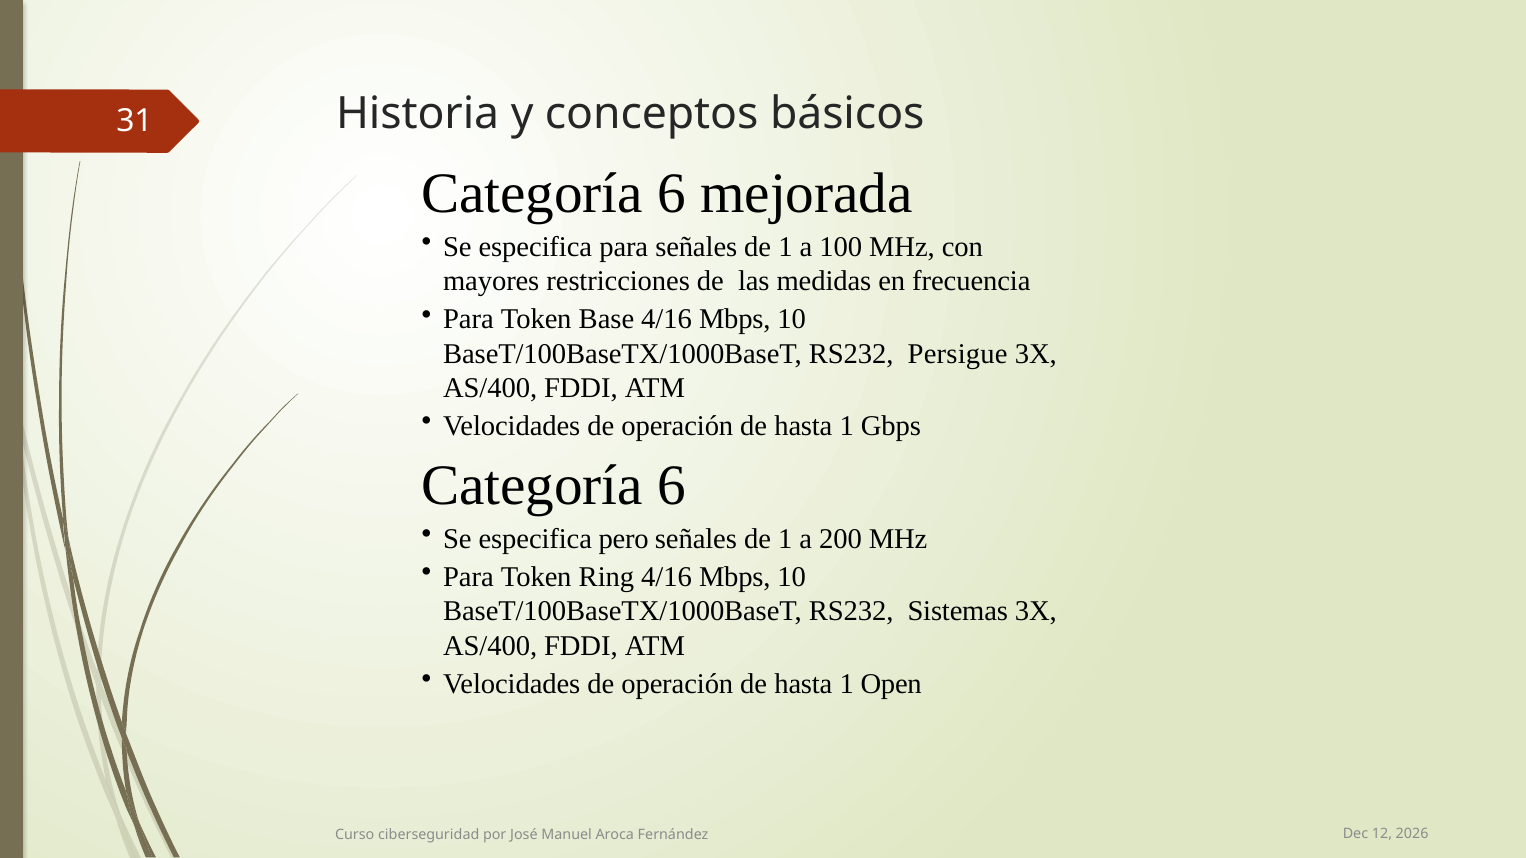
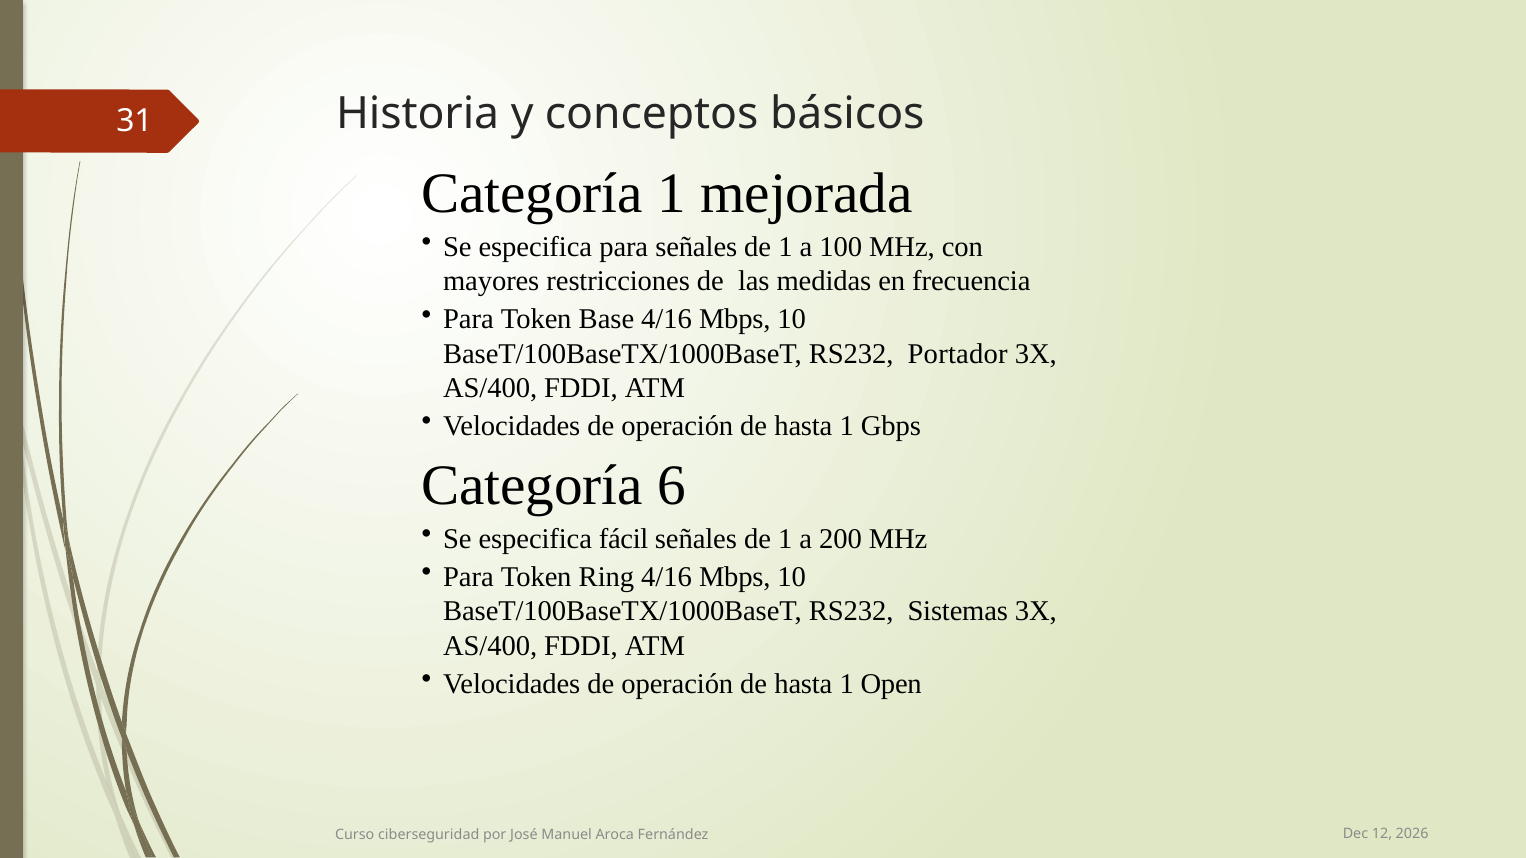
6: 6 -> 1 (672, 194)
Persigue: Persigue -> Portador (958, 354)
pero: pero -> fácil (624, 539)
